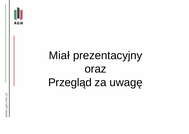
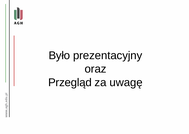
Miał: Miał -> Było (59, 55)
